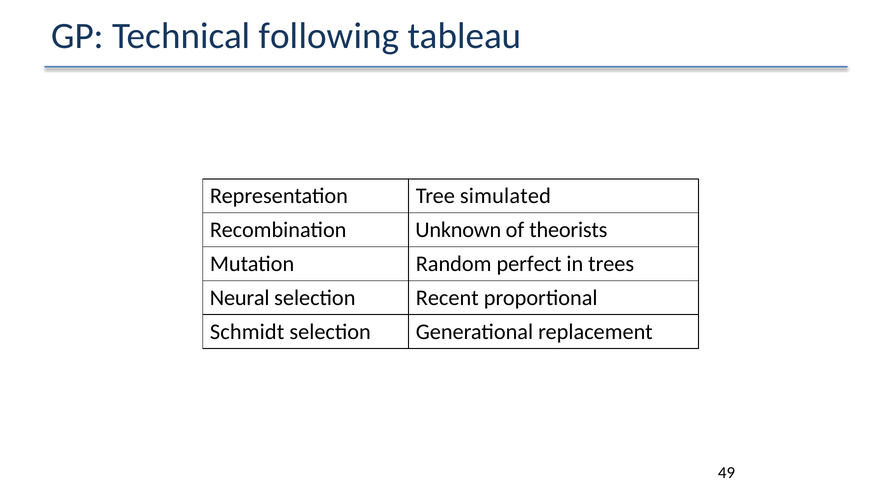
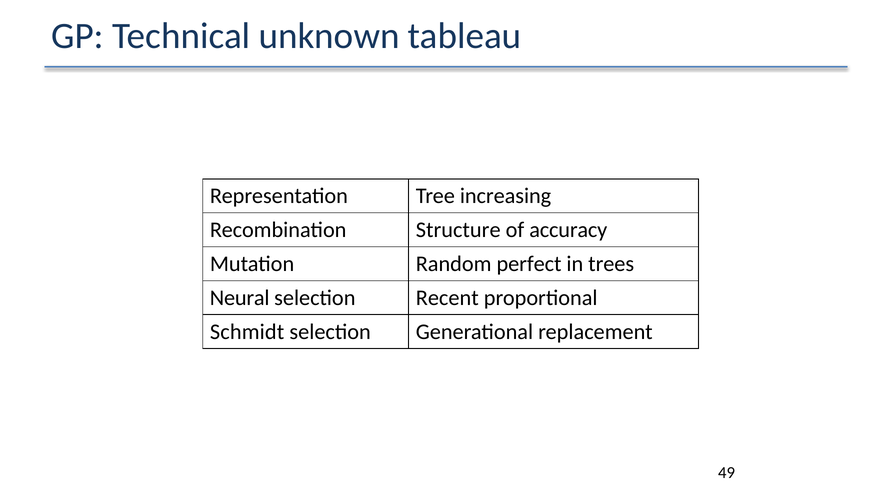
following: following -> unknown (329, 36)
simulated: simulated -> increasing (506, 196)
Unknown: Unknown -> Structure (458, 230)
theorists: theorists -> accuracy (568, 230)
